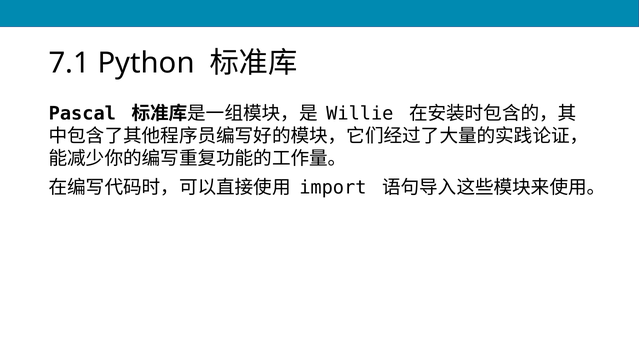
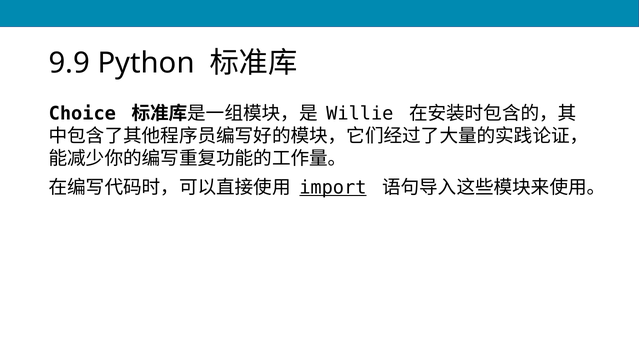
7.1: 7.1 -> 9.9 (69, 63)
Pascal: Pascal -> Choice (82, 114)
import underline: none -> present (333, 188)
